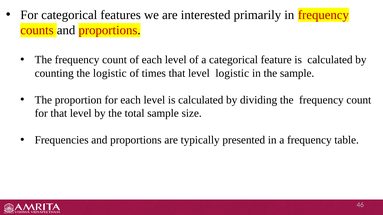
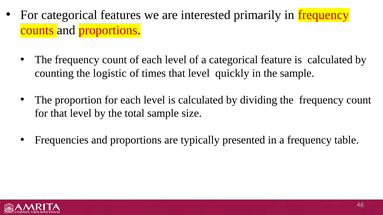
level logistic: logistic -> quickly (232, 73)
